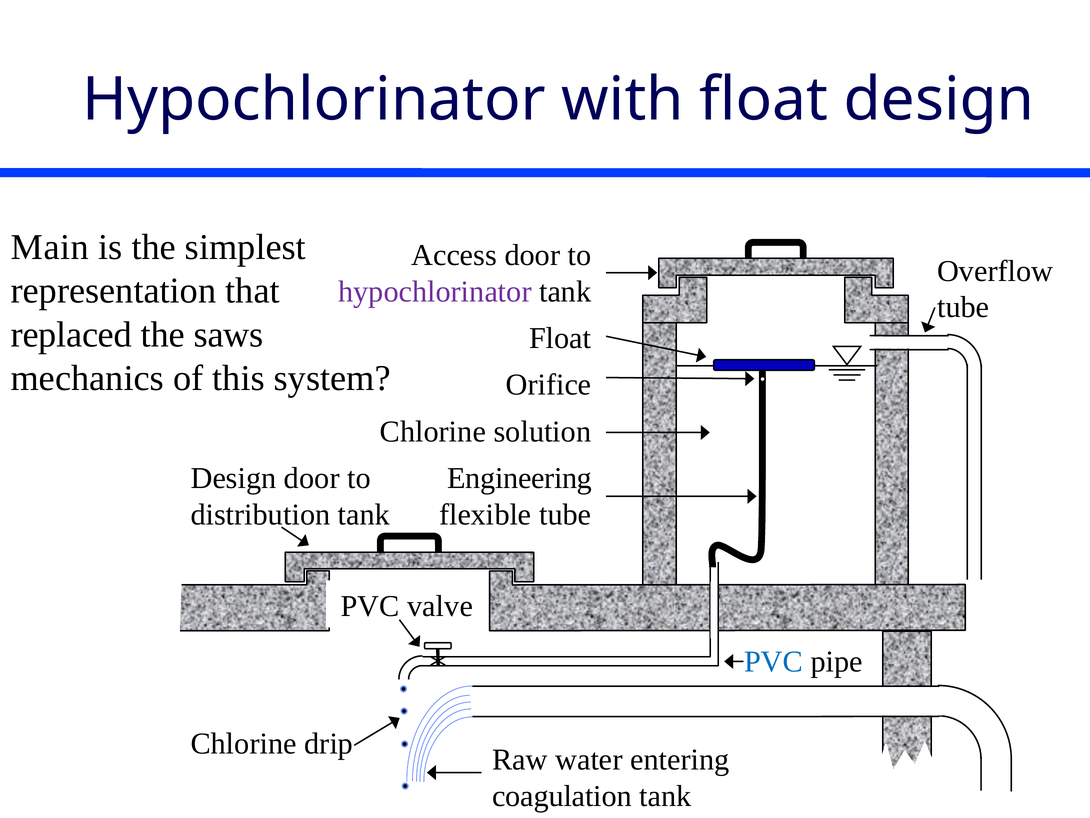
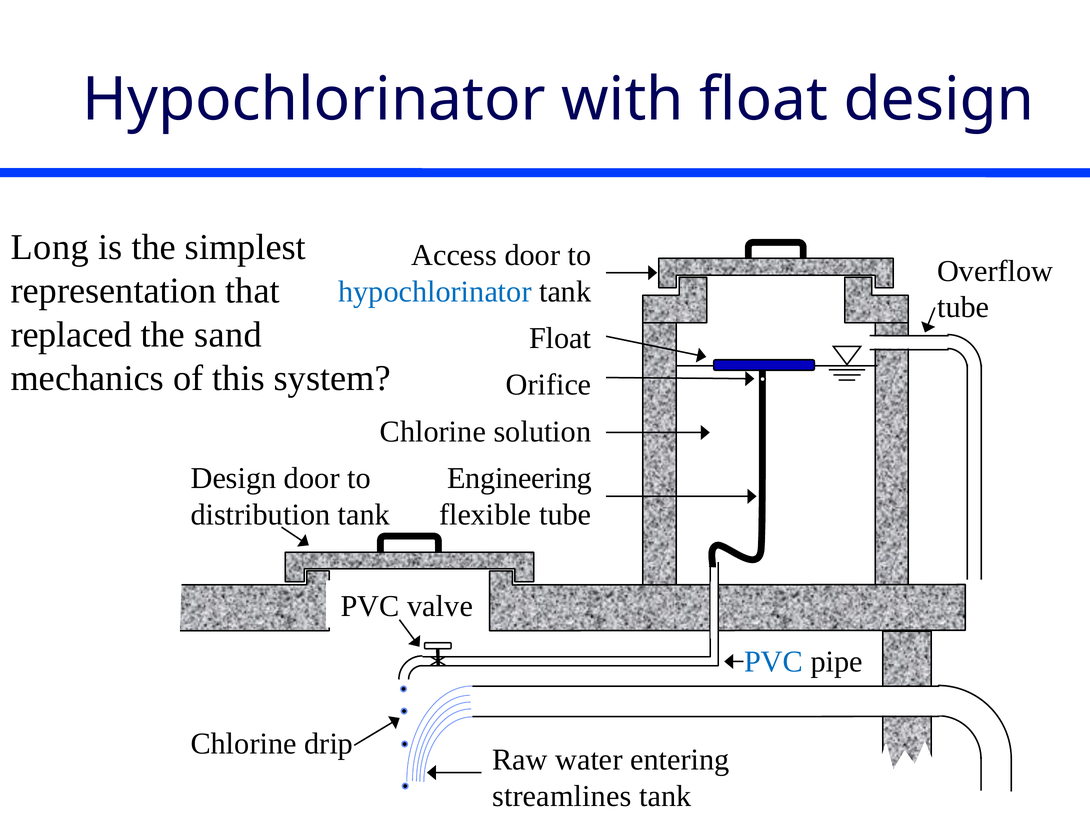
Main: Main -> Long (50, 247)
hypochlorinator colour: purple -> blue (435, 291)
saws: saws -> sand (228, 334)
coagulation: coagulation -> streamlines (562, 796)
